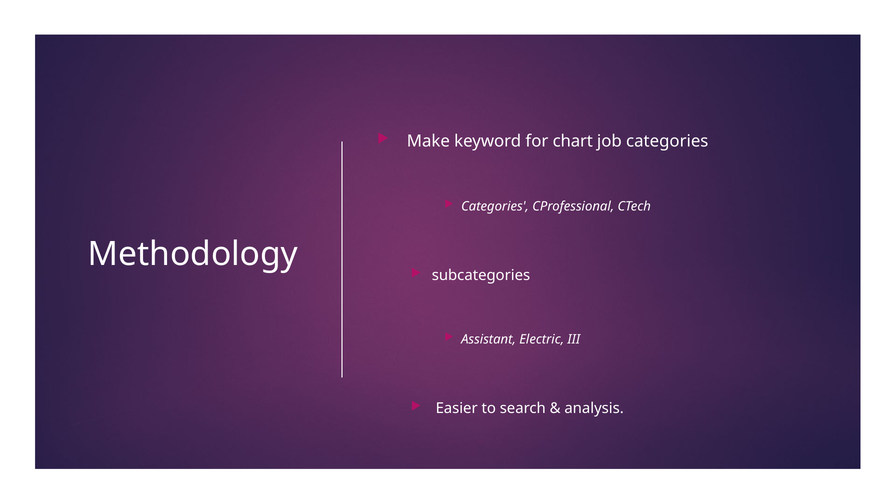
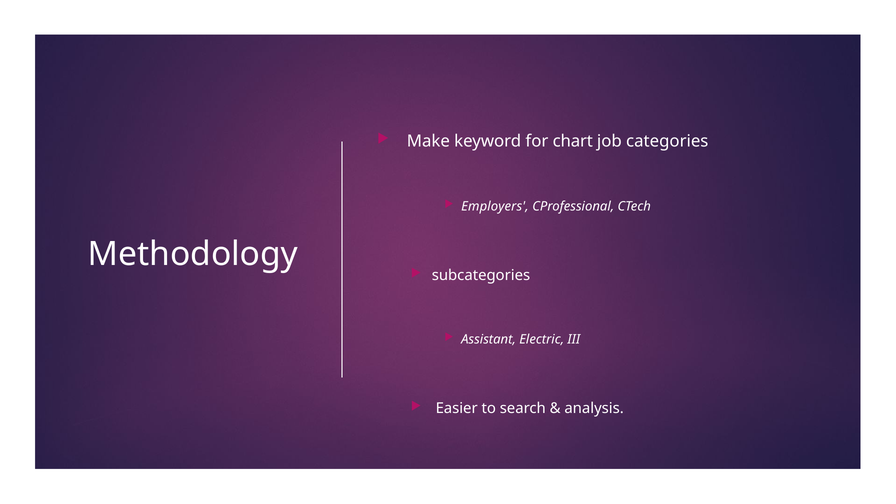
Categories: Categories -> Employers (495, 206)
